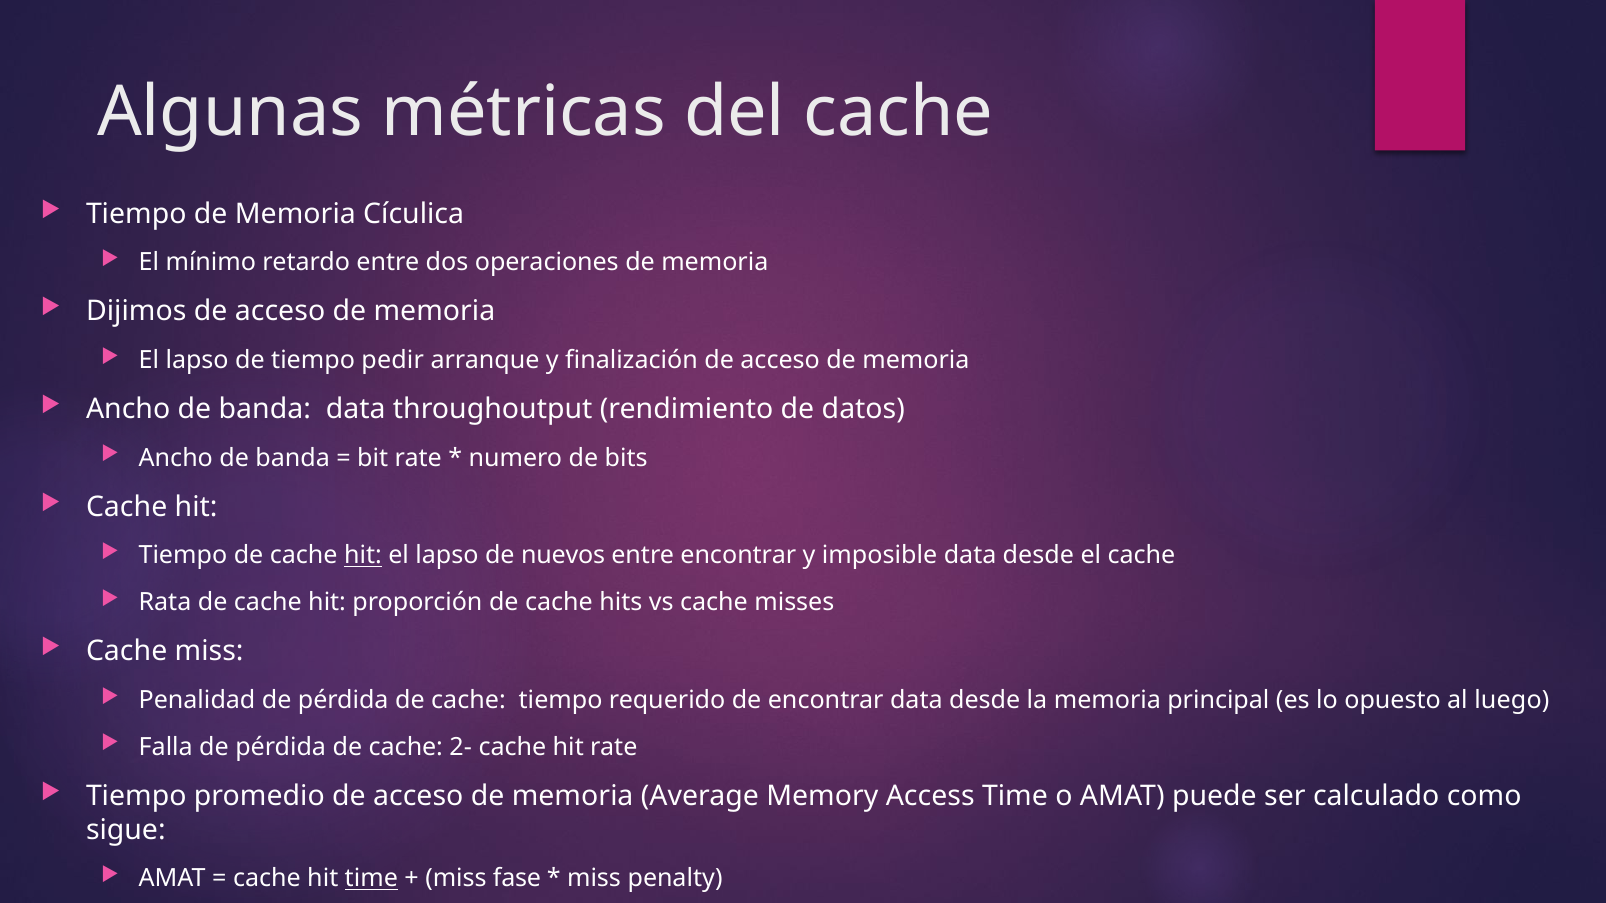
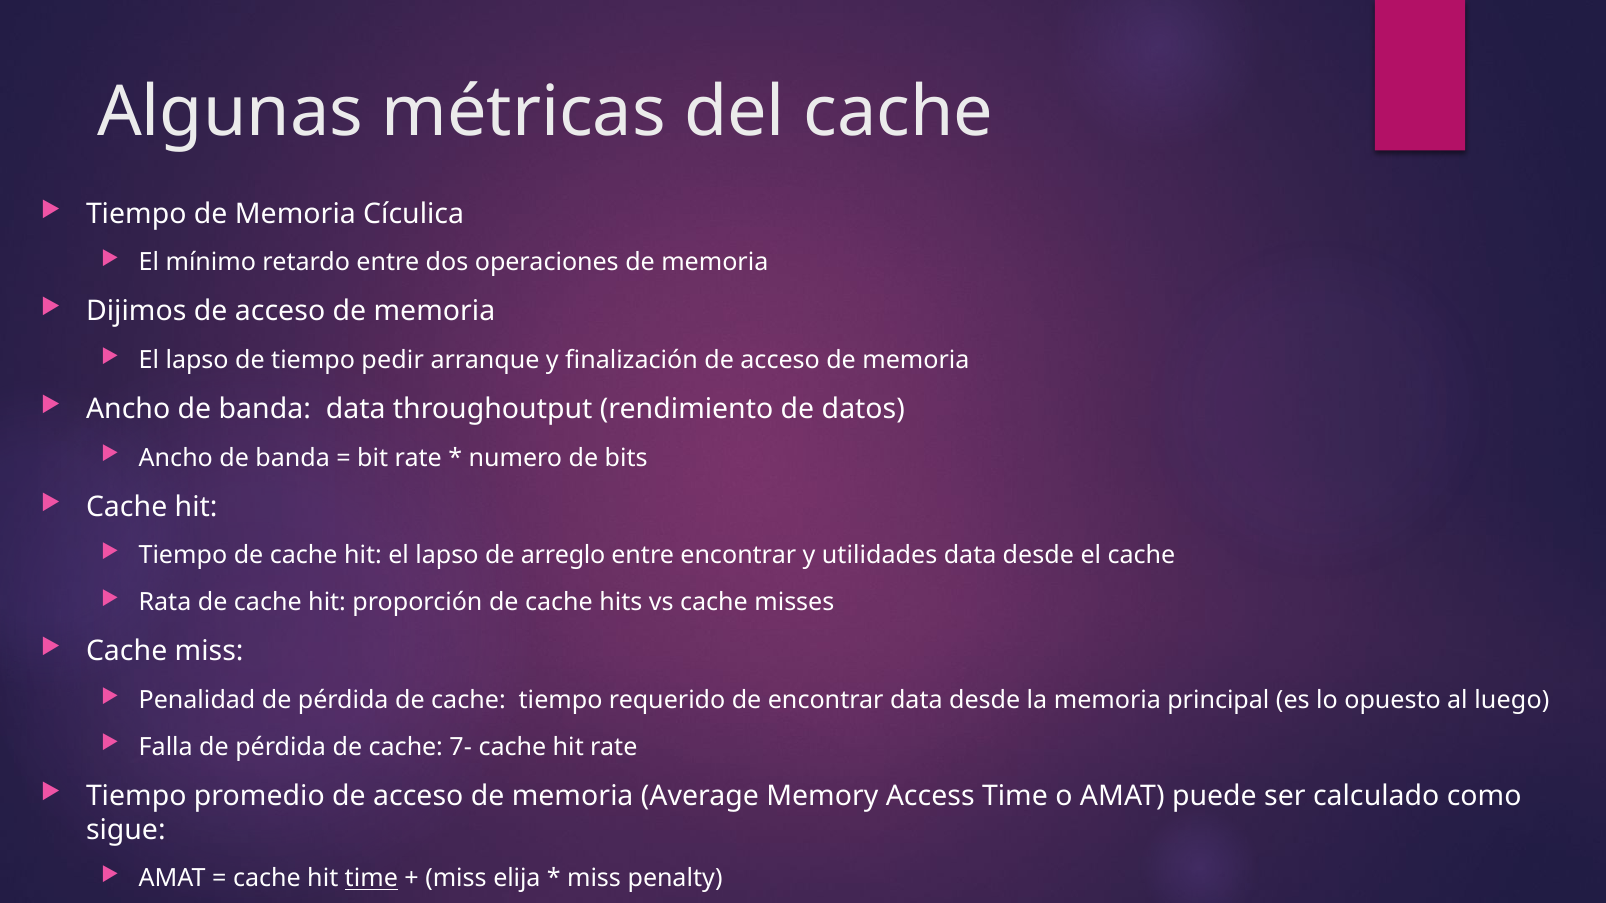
hit underline: present -> none (363, 556)
nuevos: nuevos -> arreglo (563, 556)
imposible: imposible -> utilidades (880, 556)
2-: 2- -> 7- (461, 747)
fase: fase -> elija (517, 879)
